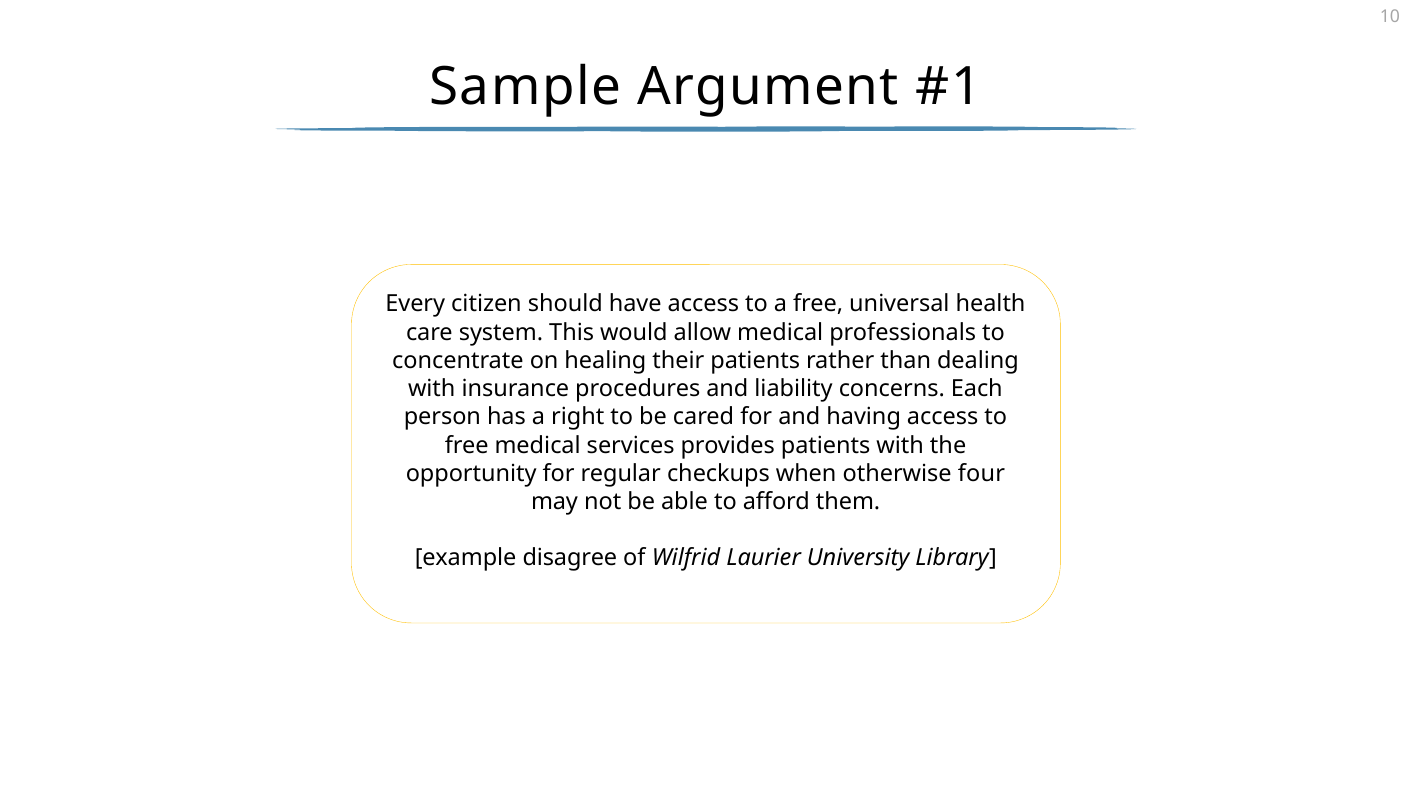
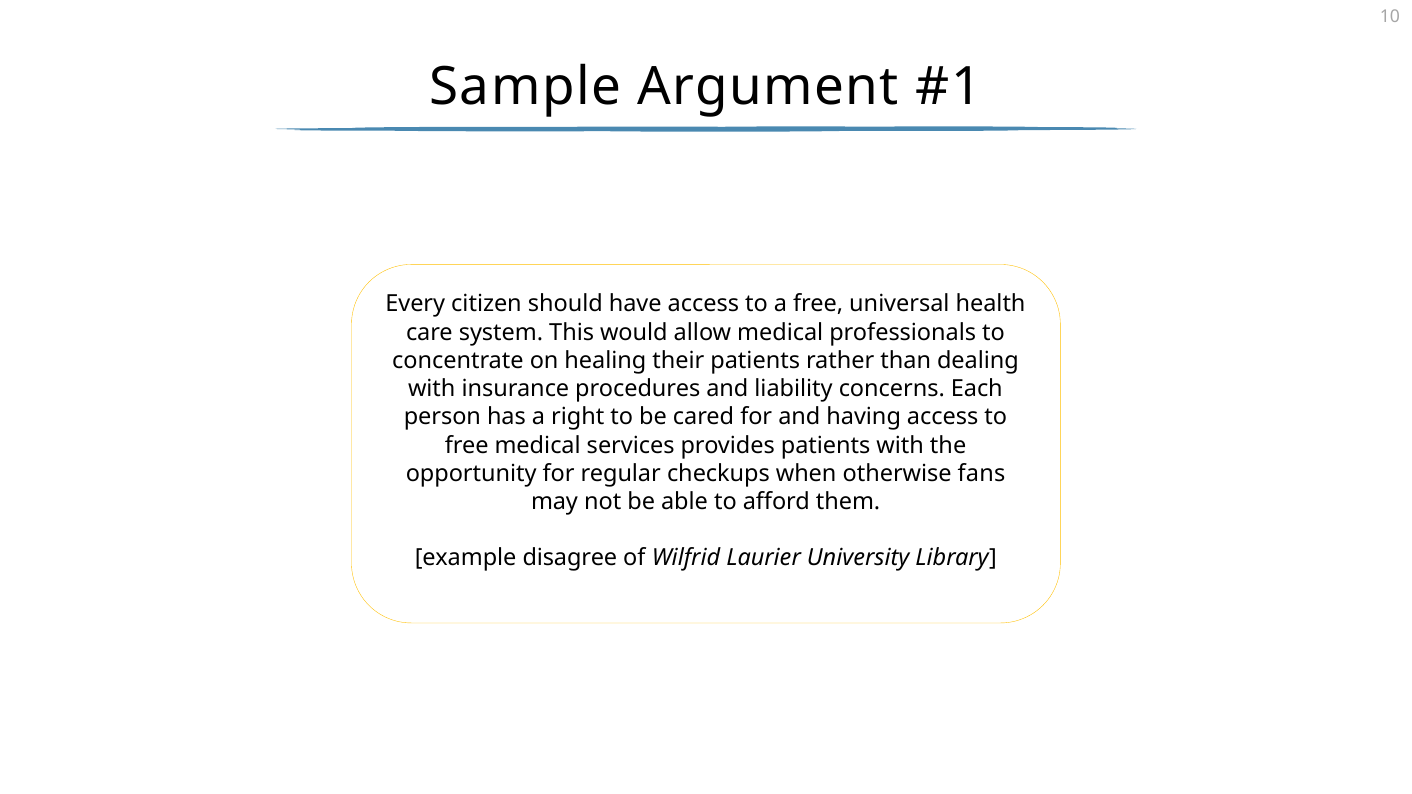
four: four -> fans (982, 474)
